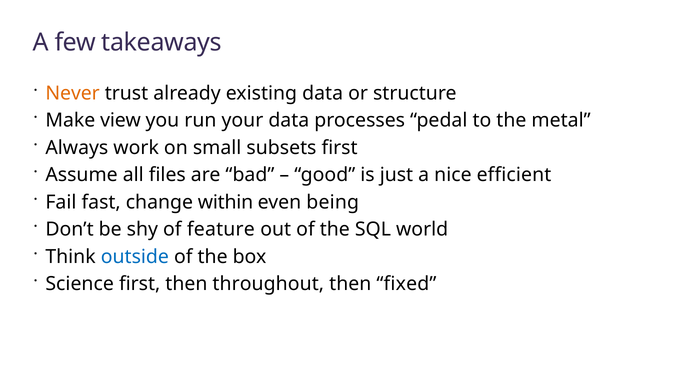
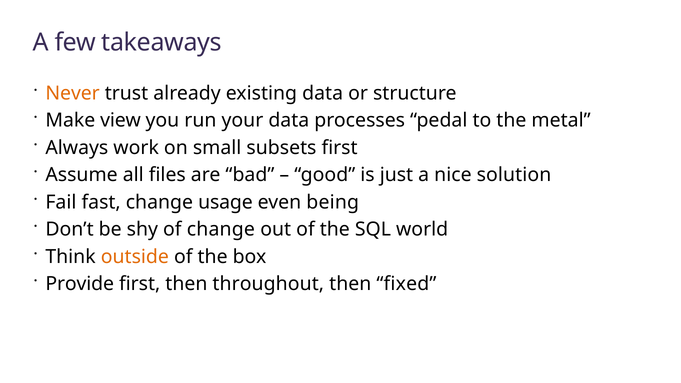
efficient: efficient -> solution (514, 175)
within: within -> usage (225, 202)
of feature: feature -> change (221, 230)
outside colour: blue -> orange (135, 257)
Science: Science -> Provide (80, 284)
